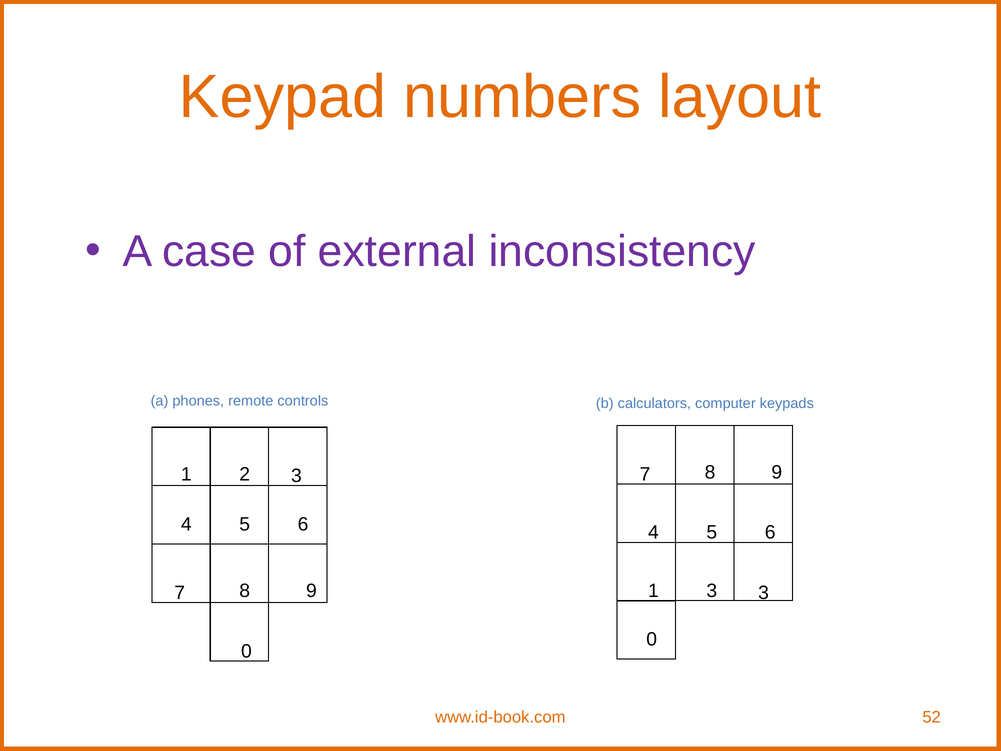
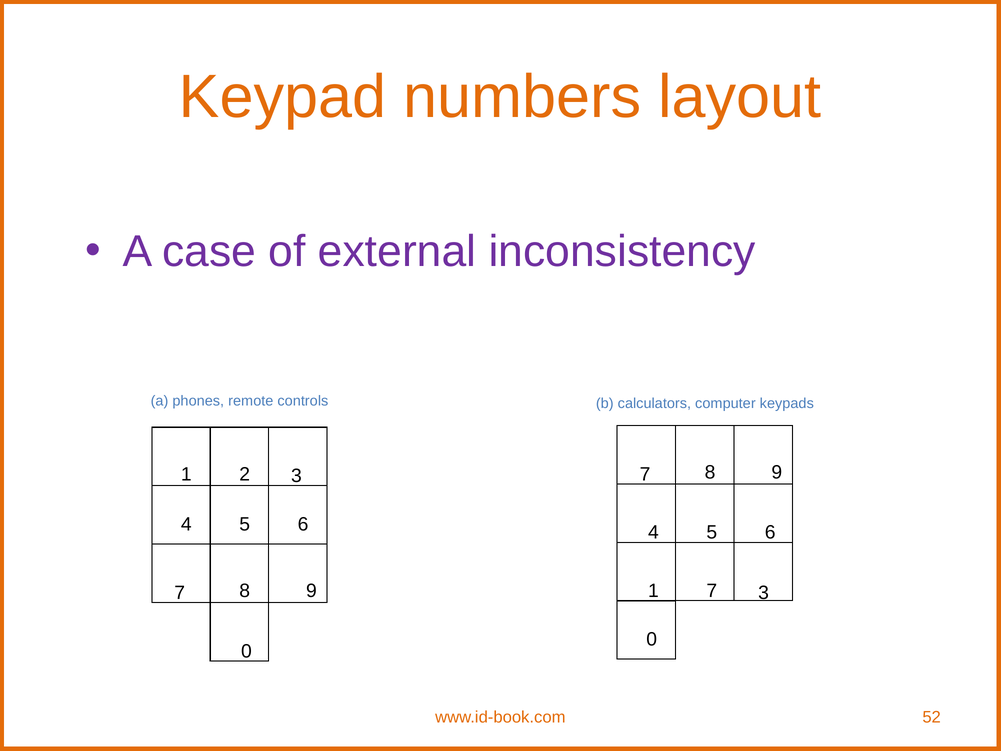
1 3: 3 -> 7 (712, 591)
